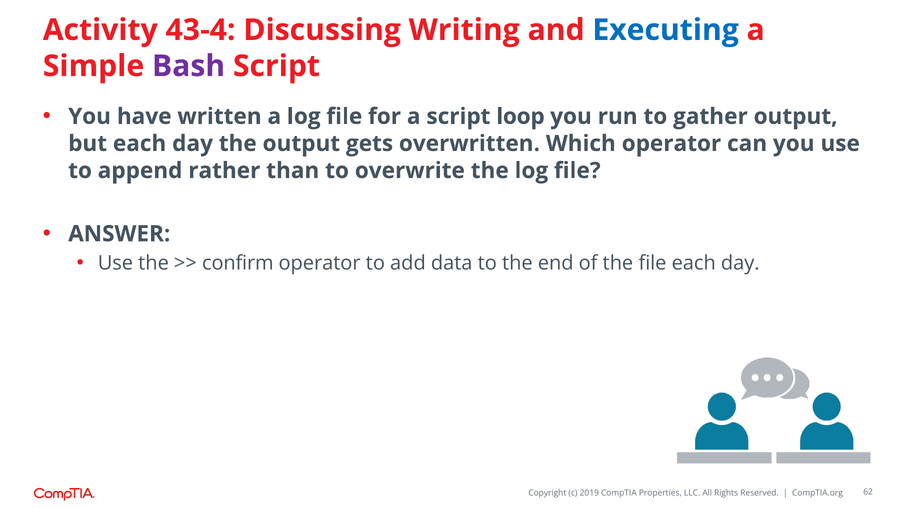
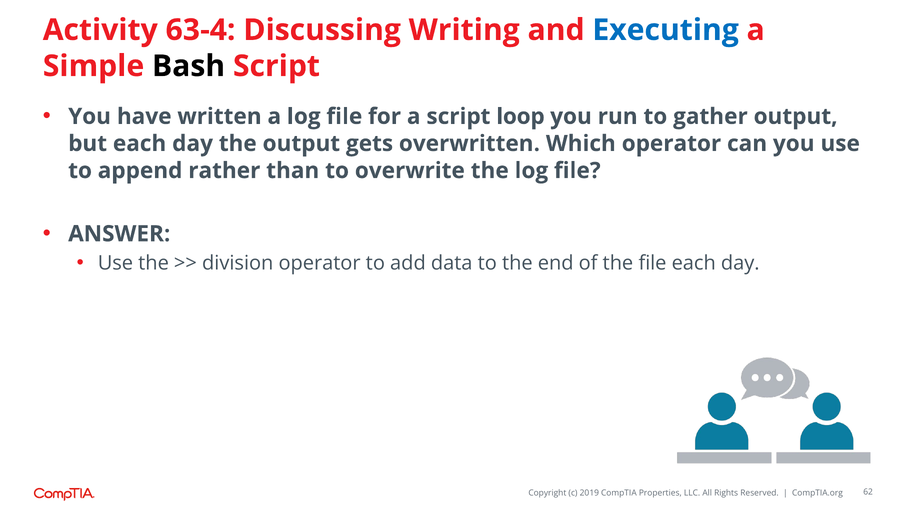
43-4: 43-4 -> 63-4 (201, 30)
Bash colour: purple -> black (189, 66)
confirm: confirm -> division (238, 263)
